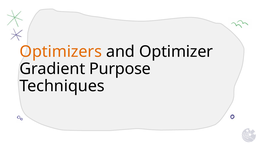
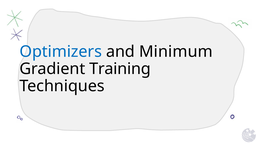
Optimizers colour: orange -> blue (61, 52)
Optimizer: Optimizer -> Minimum (176, 52)
Purpose: Purpose -> Training (120, 69)
